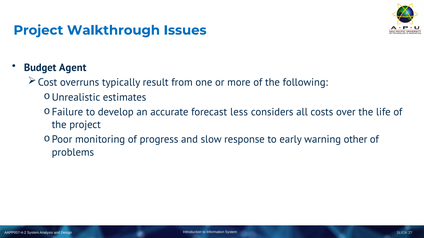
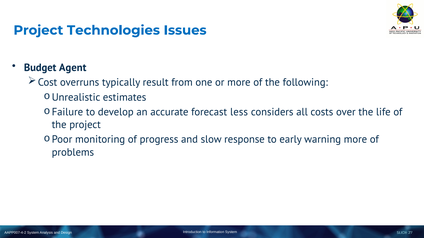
Walkthrough: Walkthrough -> Technologies (113, 30)
warning other: other -> more (355, 140)
